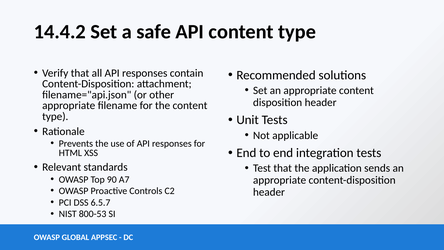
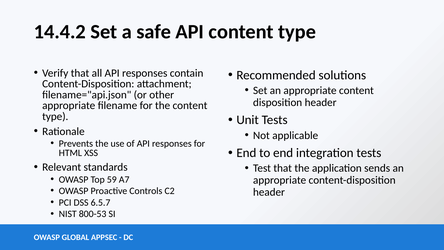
90: 90 -> 59 (112, 179)
